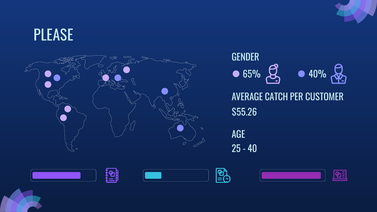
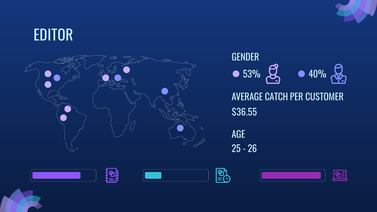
PLEASE: PLEASE -> EDITOR (53, 36)
65%: 65% -> 53% (252, 74)
$55.26: $55.26 -> $36.55 (244, 113)
40: 40 -> 26 (252, 149)
